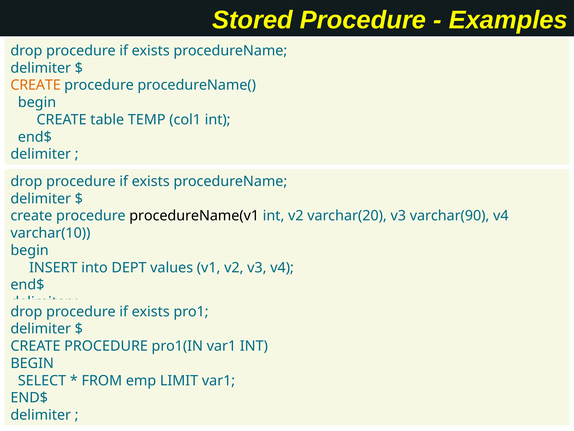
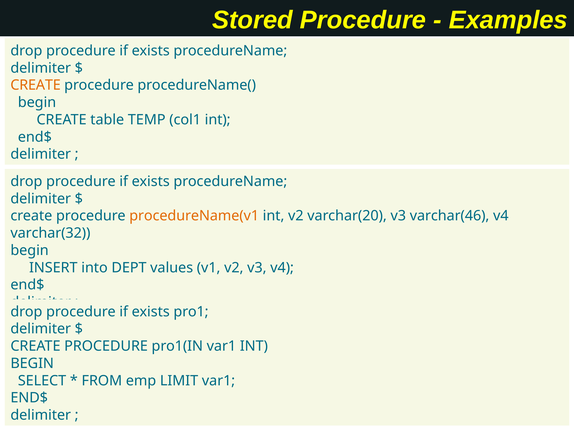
procedureName(v1 colour: black -> orange (194, 216)
varchar(90: varchar(90 -> varchar(46 (450, 216)
varchar(10: varchar(10 -> varchar(32 (50, 233)
